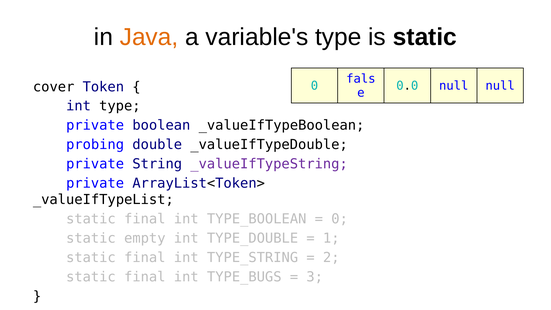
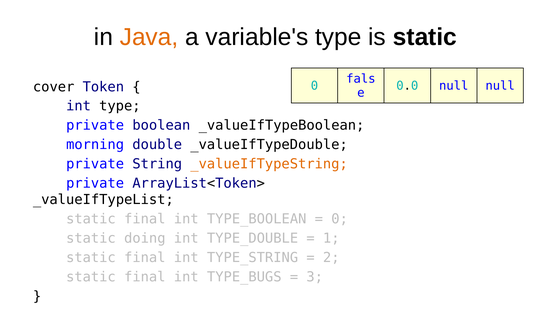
probing: probing -> morning (95, 145)
_valueIfTypeString colour: purple -> orange (269, 164)
empty: empty -> doing (145, 238)
